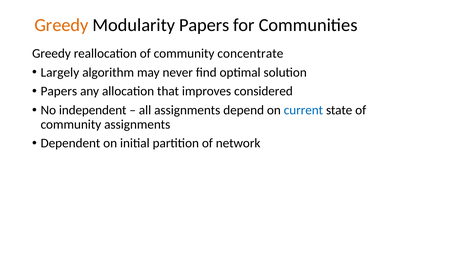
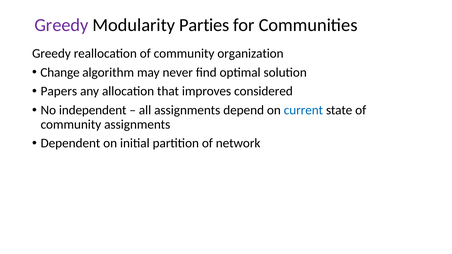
Greedy colour: orange -> purple (61, 25)
Modularity Papers: Papers -> Parties (204, 25)
concentrate: concentrate -> organization (250, 54)
Largely: Largely -> Change (60, 72)
